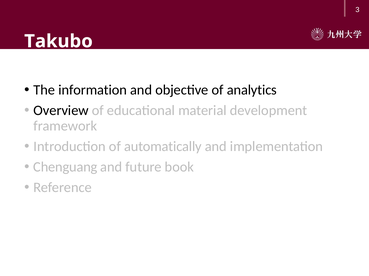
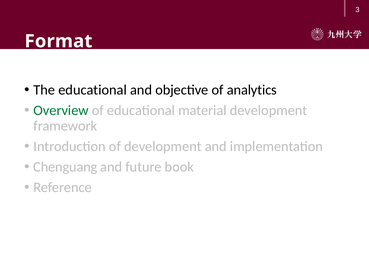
Takubo: Takubo -> Format (58, 41)
The information: information -> educational (93, 90)
Overview colour: black -> green (61, 111)
of automatically: automatically -> development (163, 147)
